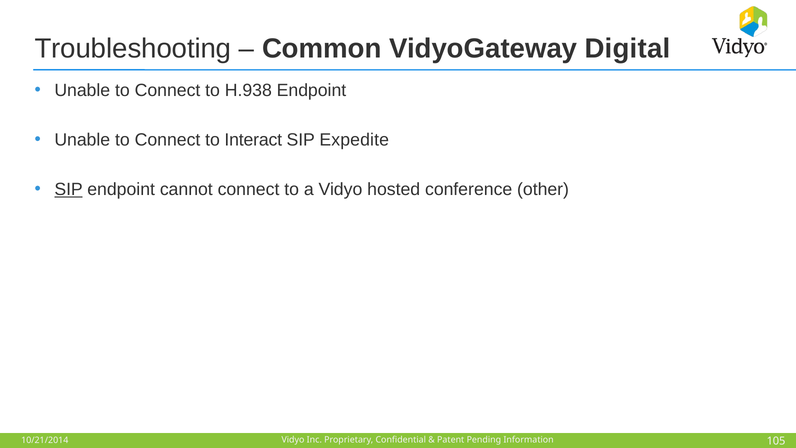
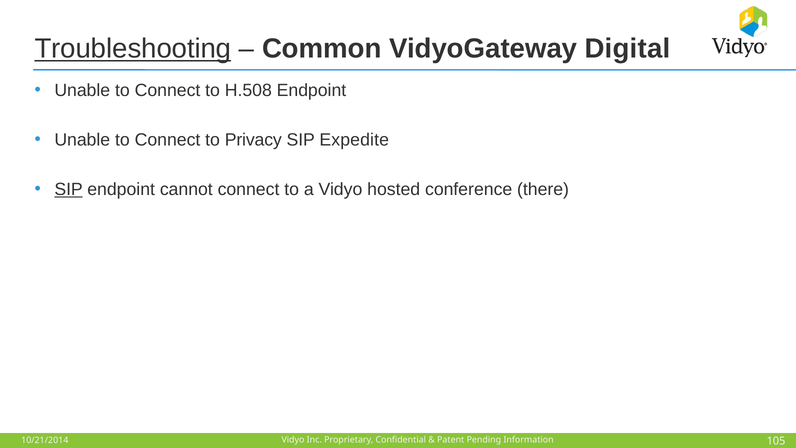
Troubleshooting underline: none -> present (133, 49)
H.938: H.938 -> H.508 (248, 90)
Interact: Interact -> Privacy (253, 140)
other: other -> there (543, 189)
